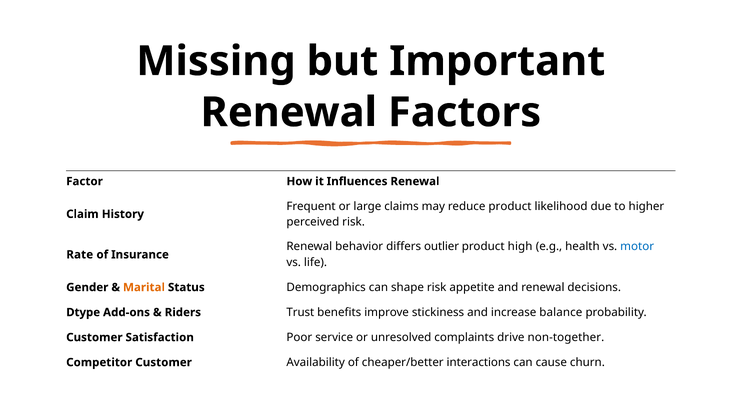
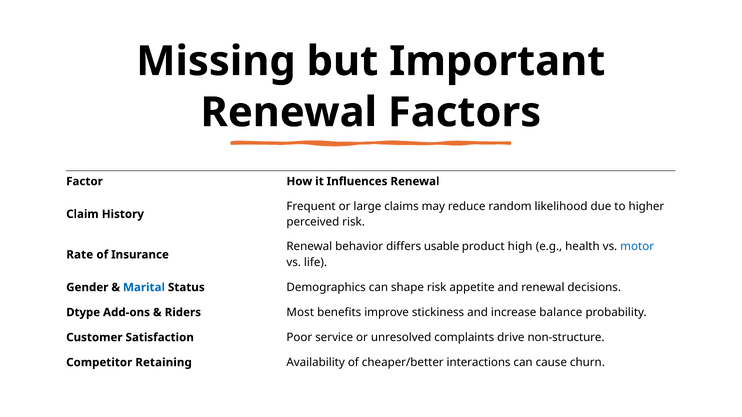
reduce product: product -> random (510, 206)
outlier: outlier -> usable (442, 247)
Marital colour: orange -> blue (144, 288)
Trust: Trust -> Most (300, 313)
non-together: non-together -> non-structure (566, 338)
Competitor Customer: Customer -> Retaining (164, 363)
